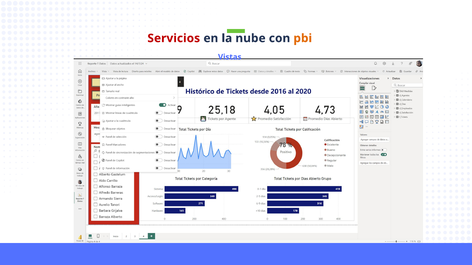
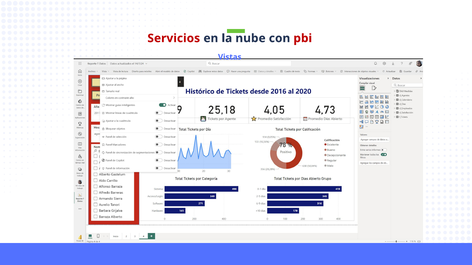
pbi colour: orange -> red (303, 38)
